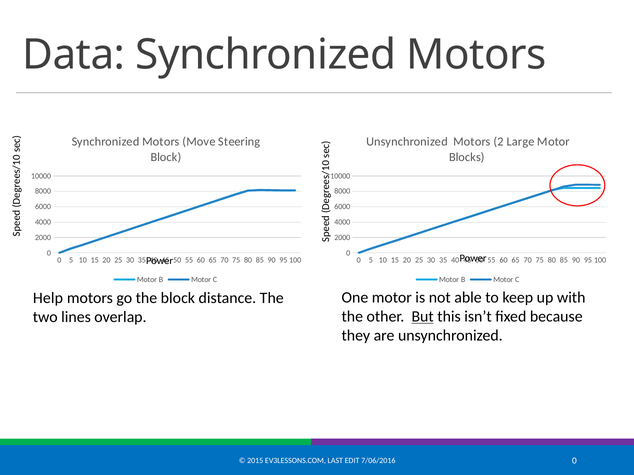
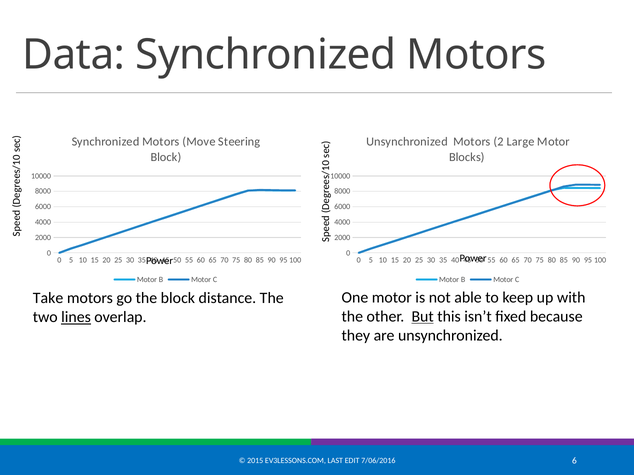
Help: Help -> Take (48, 298)
lines underline: none -> present (76, 318)
7/06/2016 0: 0 -> 6 (574, 461)
